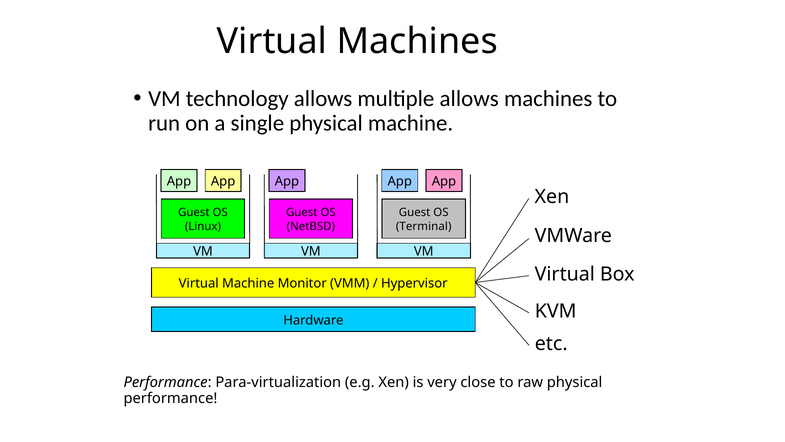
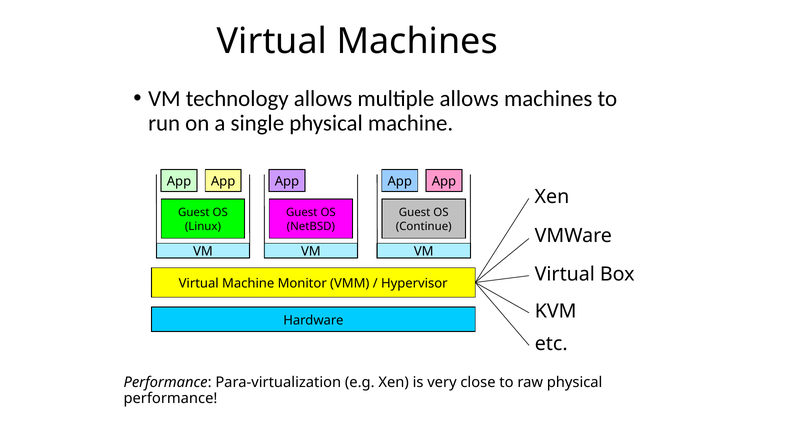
Terminal: Terminal -> Continue (424, 226)
